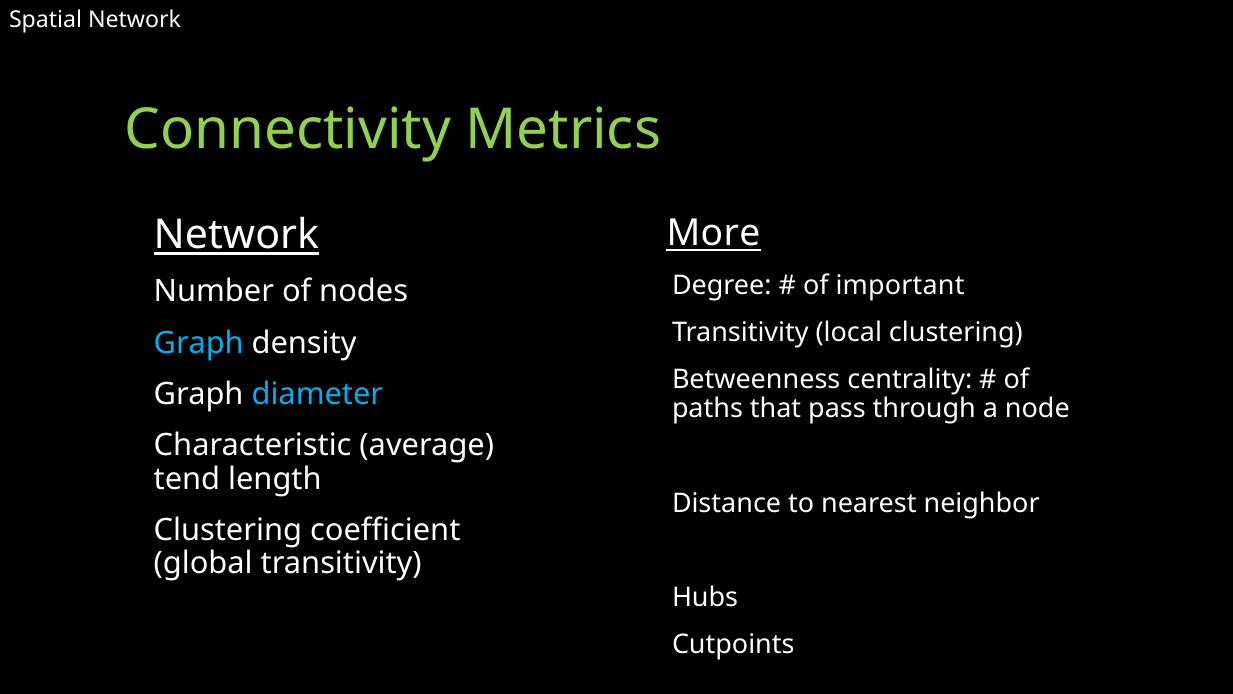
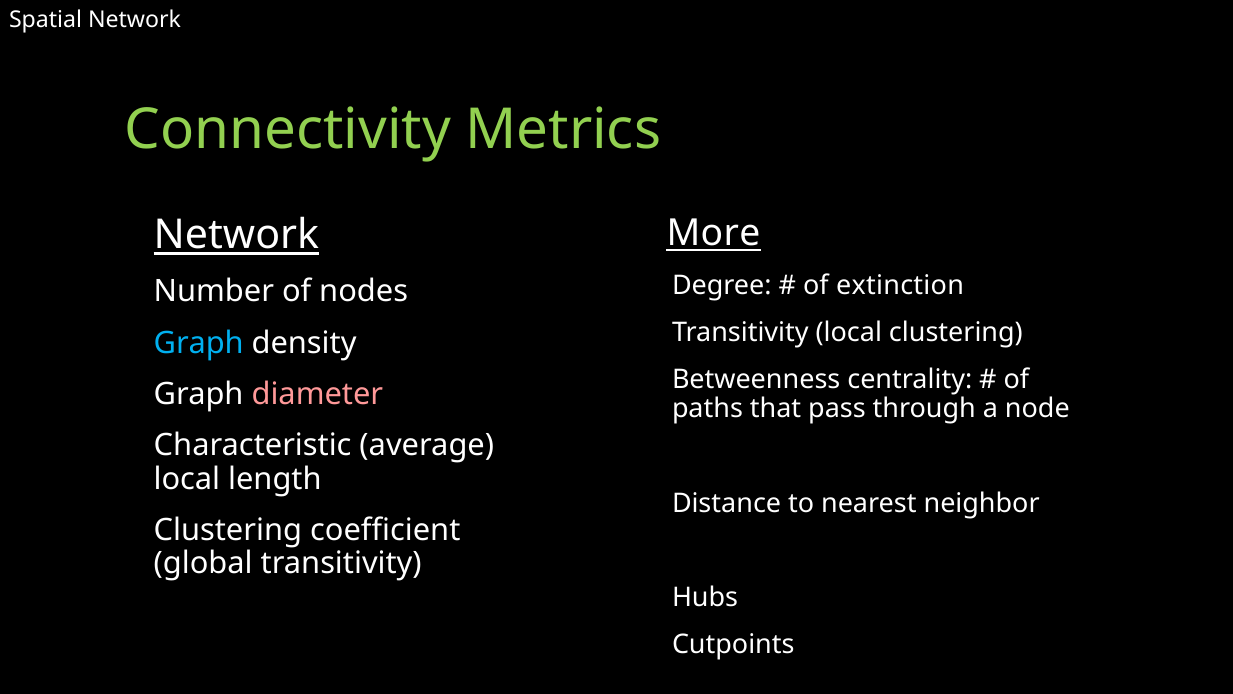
important: important -> extinction (900, 285)
diameter colour: light blue -> pink (317, 394)
tend: tend -> local (187, 479)
